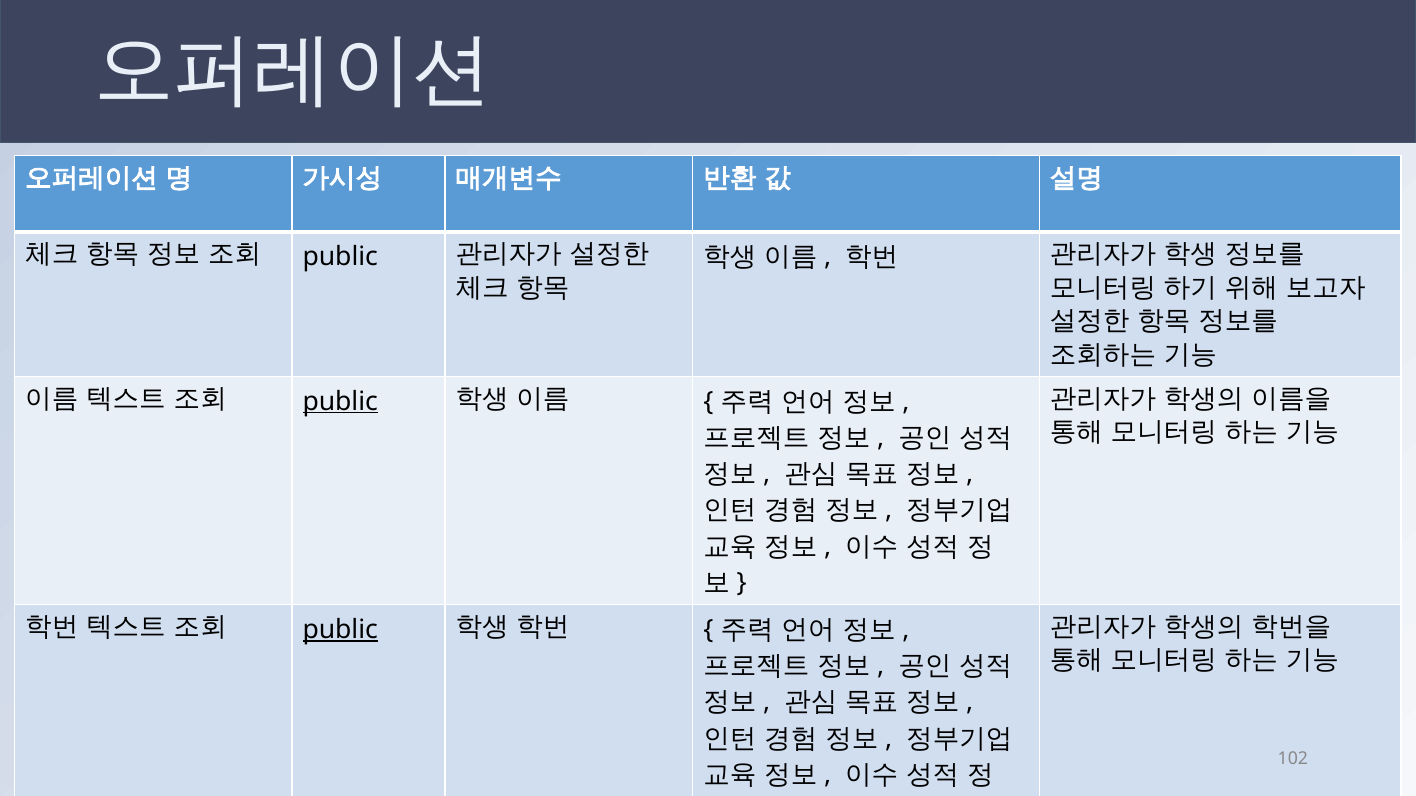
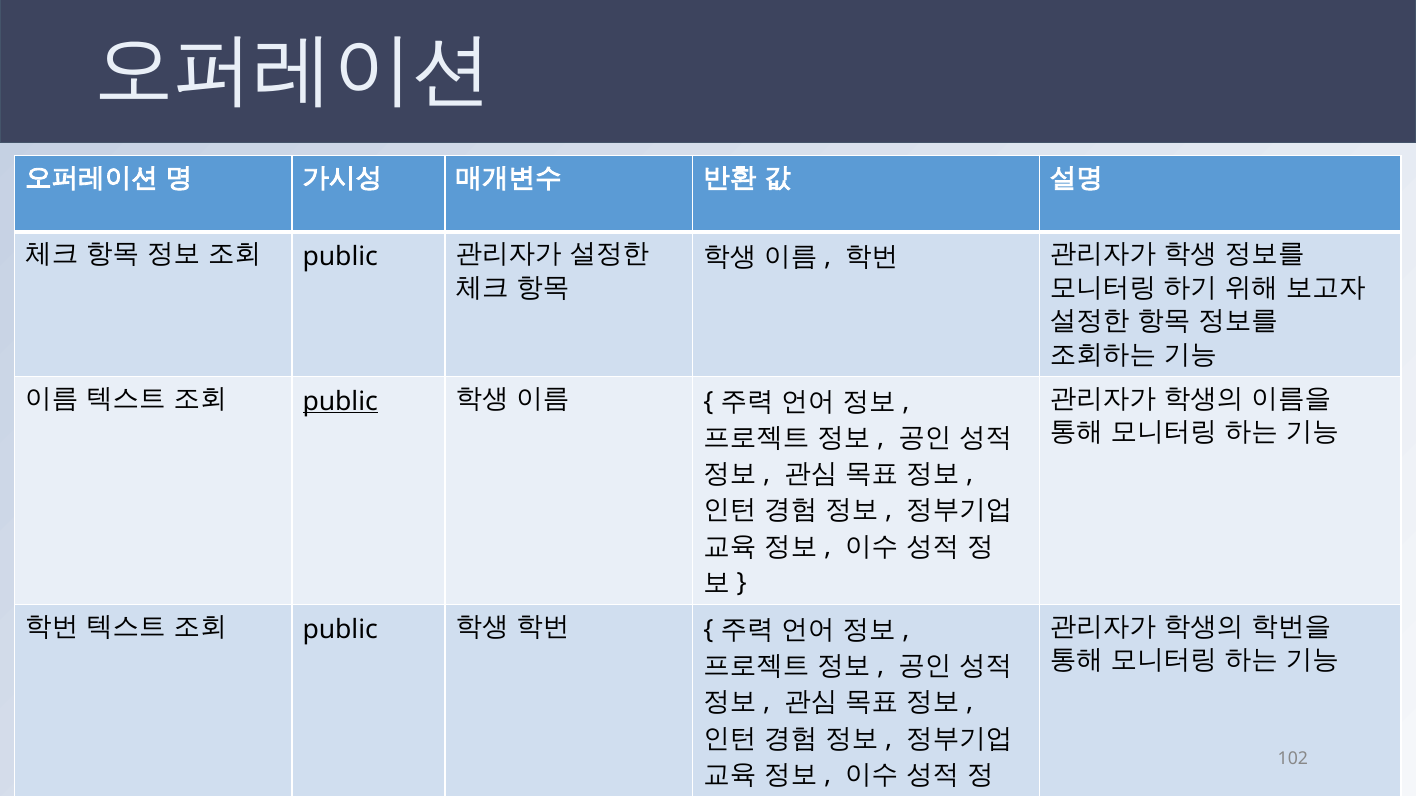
public underline: present -> none (340, 630)
